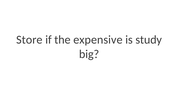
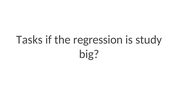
Store: Store -> Tasks (29, 40)
expensive: expensive -> regression (98, 40)
